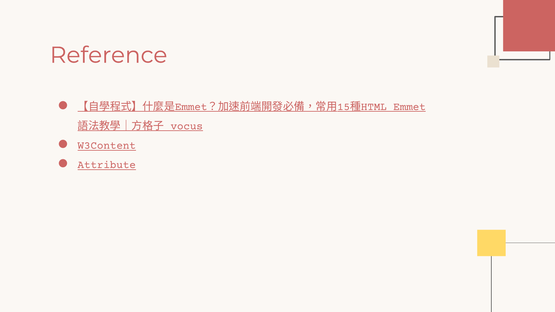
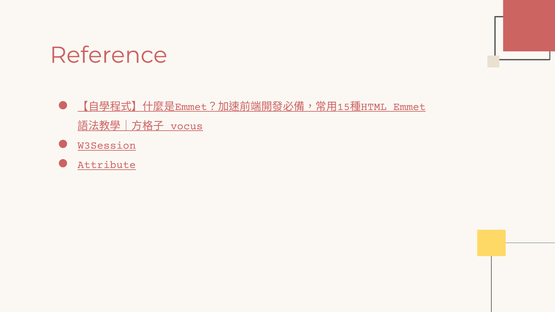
W3Content: W3Content -> W3Session (107, 145)
